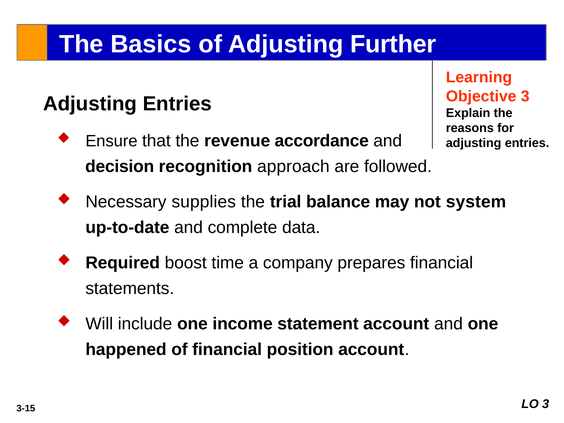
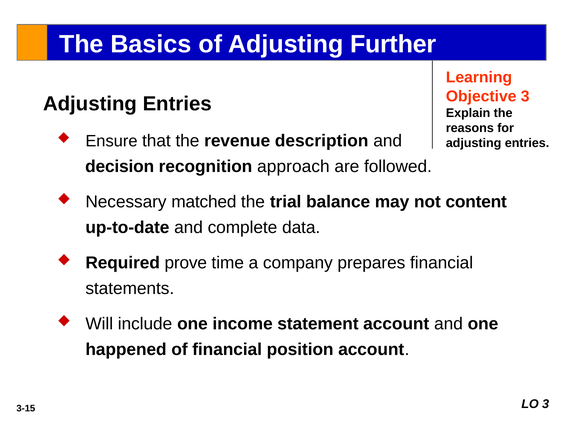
accordance: accordance -> description (322, 141)
supplies: supplies -> matched (204, 202)
system: system -> content (476, 202)
boost: boost -> prove (186, 263)
